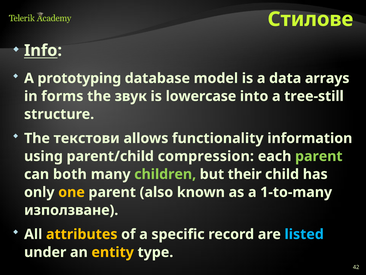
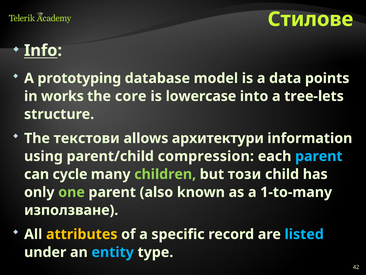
arrays: arrays -> points (327, 78)
forms: forms -> works (62, 96)
звук: звук -> core (131, 96)
tree-still: tree-still -> tree-lets (314, 96)
functionality: functionality -> архитектури (218, 138)
parent colour: light green -> light blue (319, 156)
both: both -> cycle (70, 174)
their: their -> този (245, 174)
one colour: yellow -> light green (72, 192)
entity colour: yellow -> light blue (113, 252)
